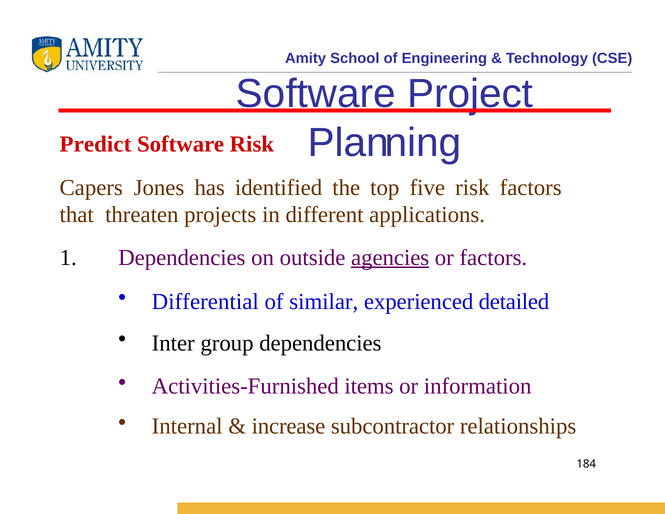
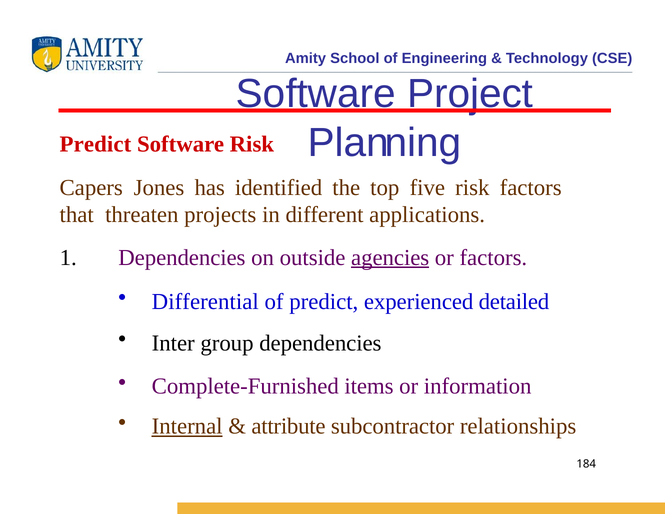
of similar: similar -> predict (324, 302)
Activities-Furnished: Activities-Furnished -> Complete-Furnished (245, 386)
Internal underline: none -> present (187, 426)
increase: increase -> attribute (288, 426)
